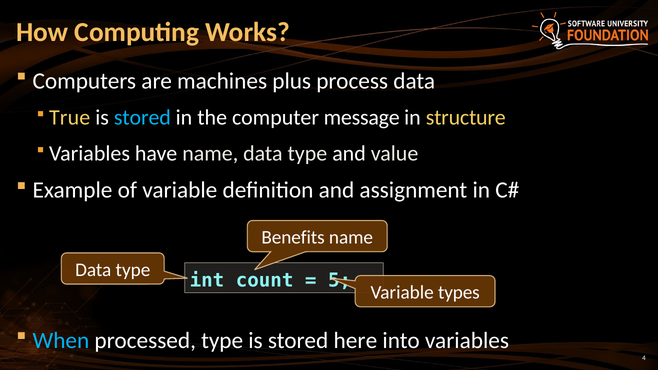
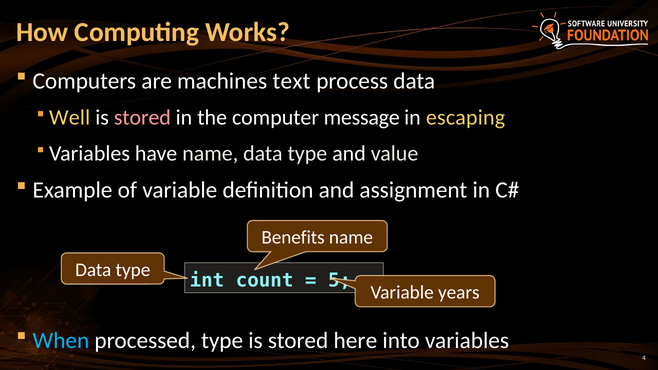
plus: plus -> text (292, 81)
True: True -> Well (70, 118)
stored colour: light blue -> pink (142, 118)
structure: structure -> escaping (466, 118)
types: types -> years (459, 293)
